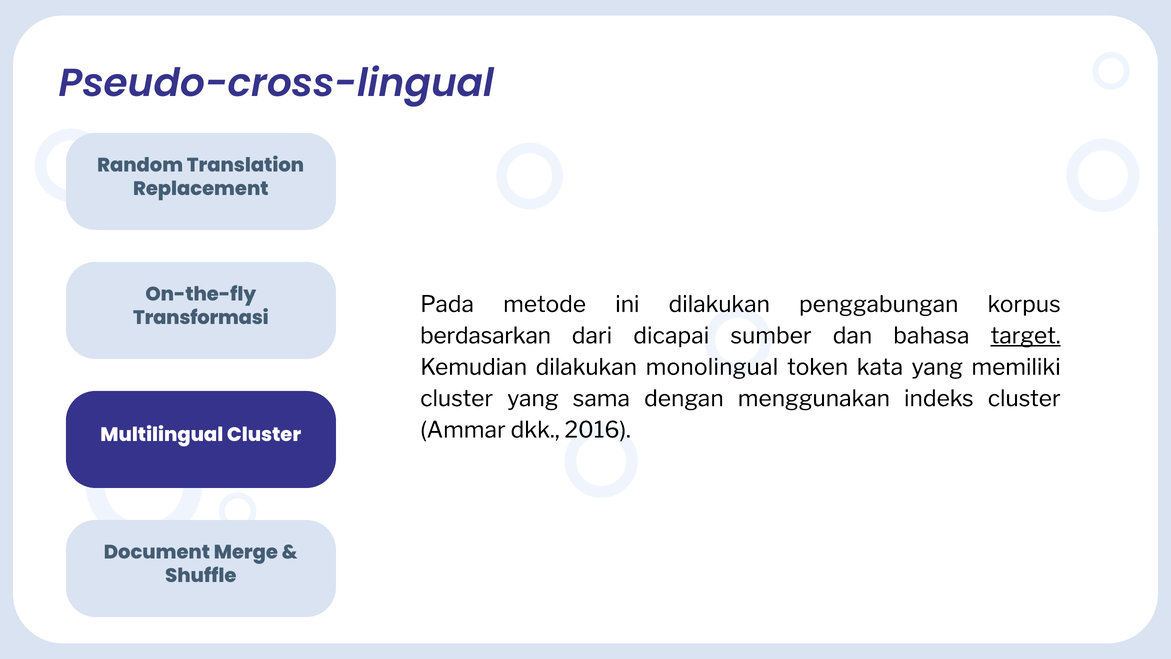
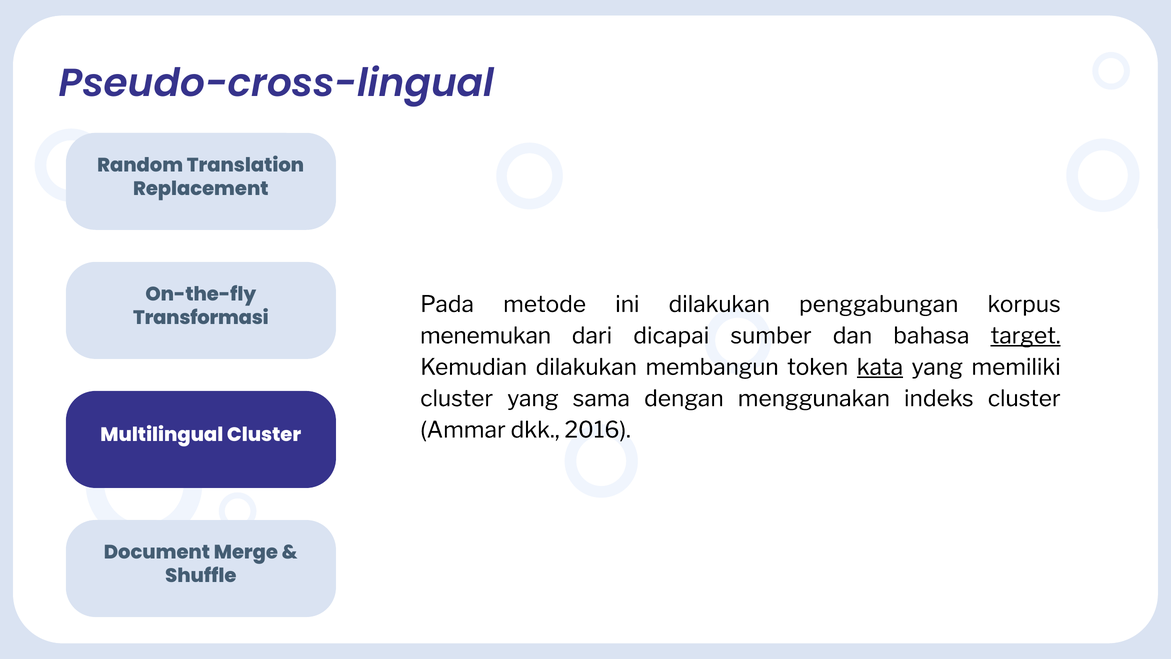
berdasarkan: berdasarkan -> menemukan (486, 336)
monolingual: monolingual -> membangun (712, 367)
kata underline: none -> present (880, 367)
